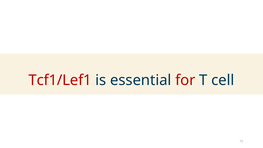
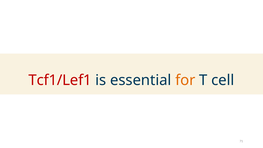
for colour: red -> orange (185, 80)
